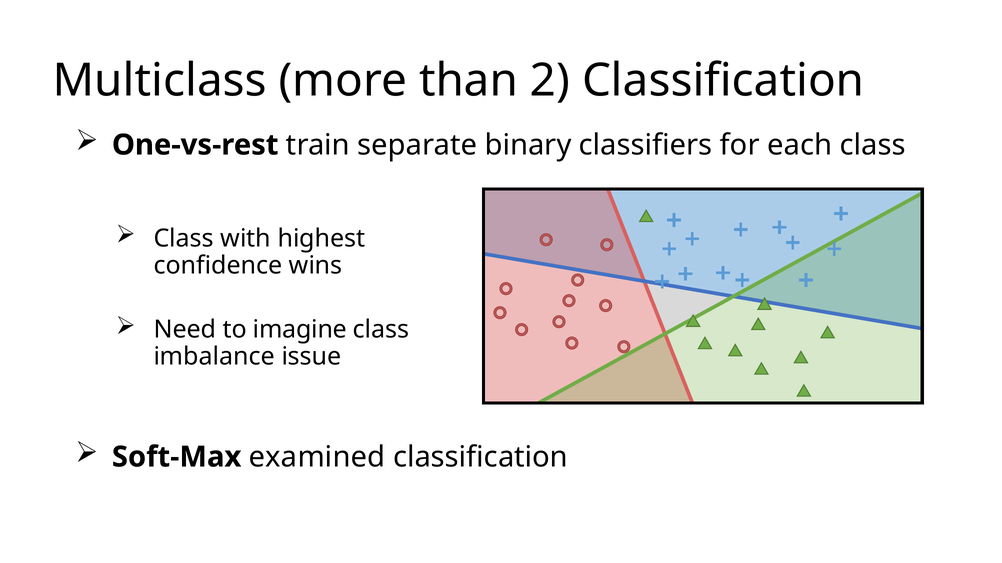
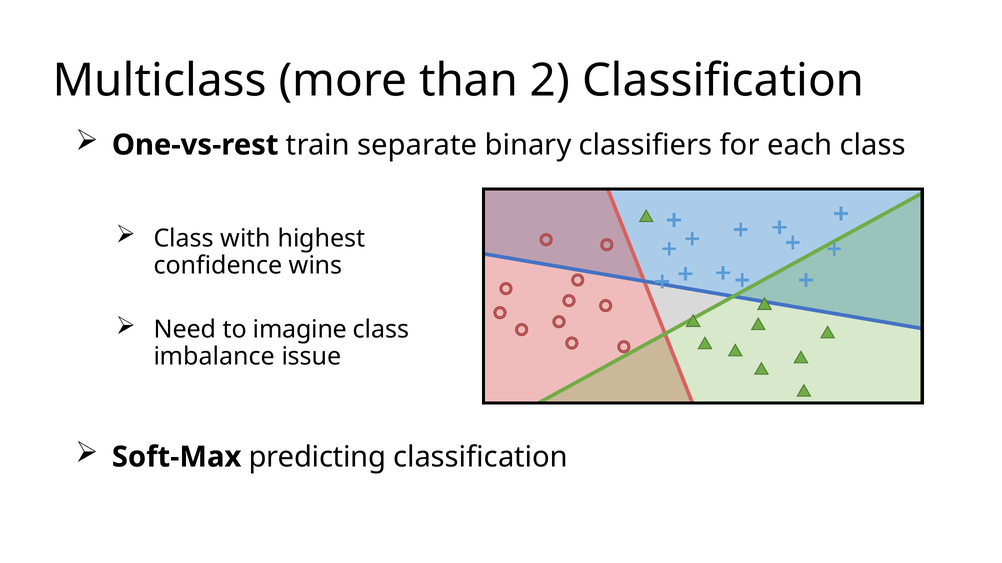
examined: examined -> predicting (317, 457)
